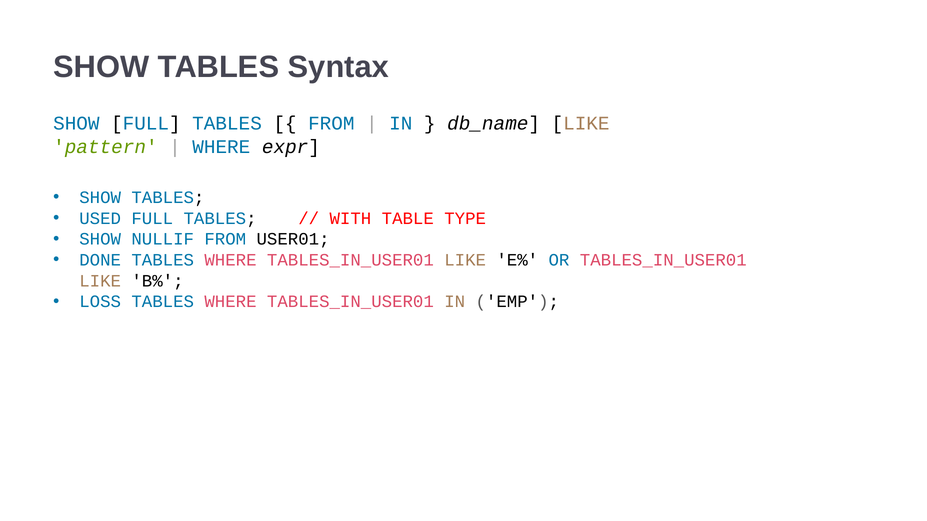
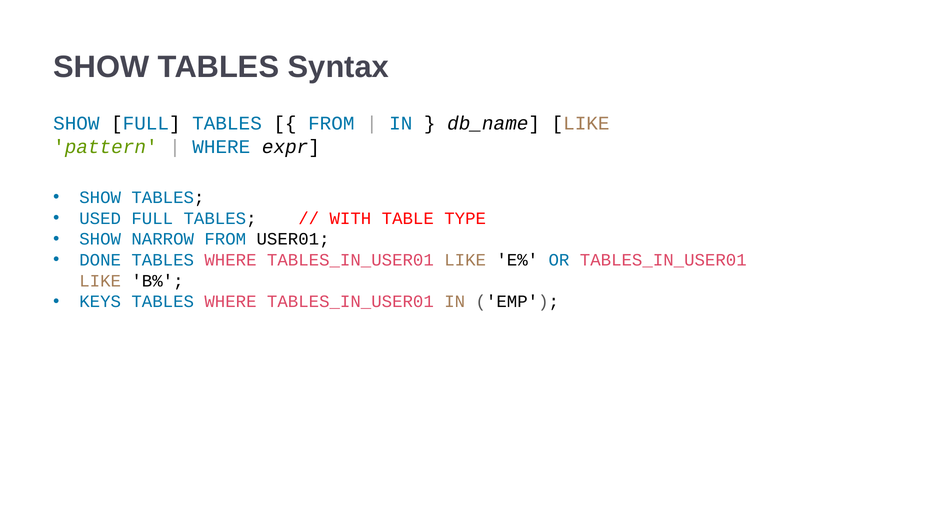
NULLIF: NULLIF -> NARROW (163, 239)
LOSS: LOSS -> KEYS (100, 302)
